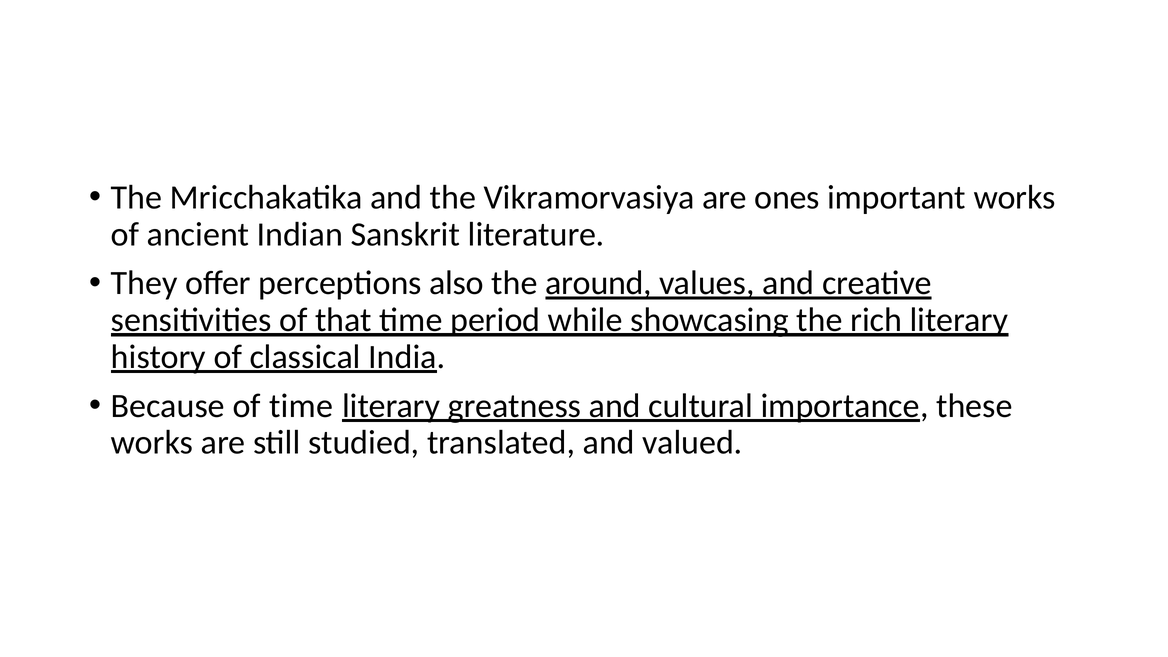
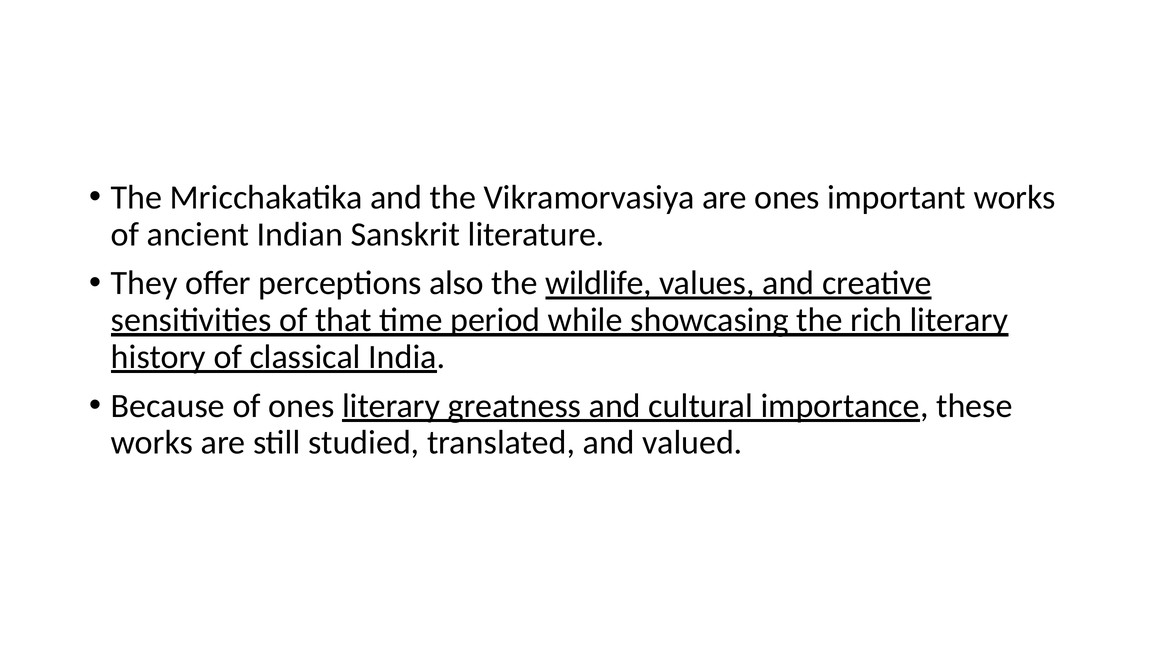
around: around -> wildlife (599, 283)
of time: time -> ones (301, 406)
